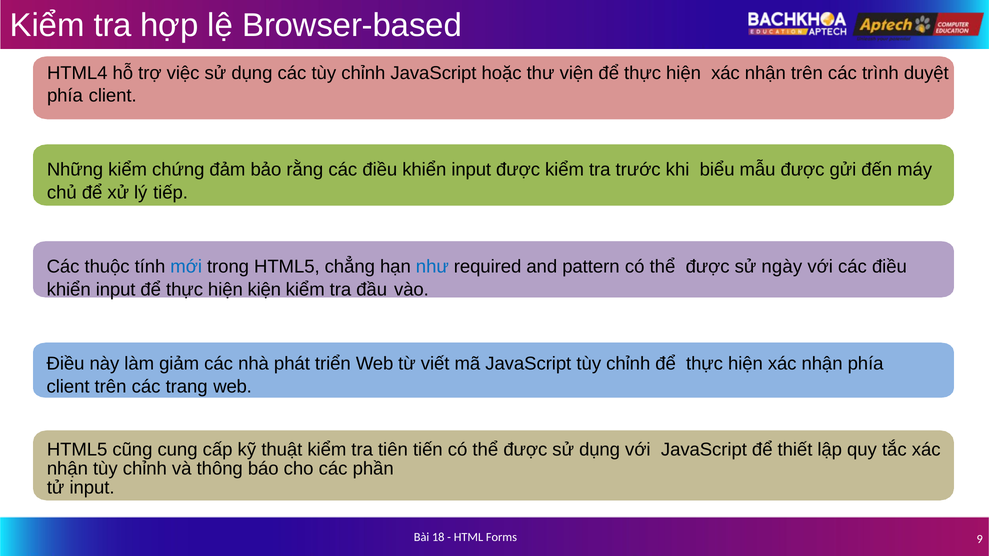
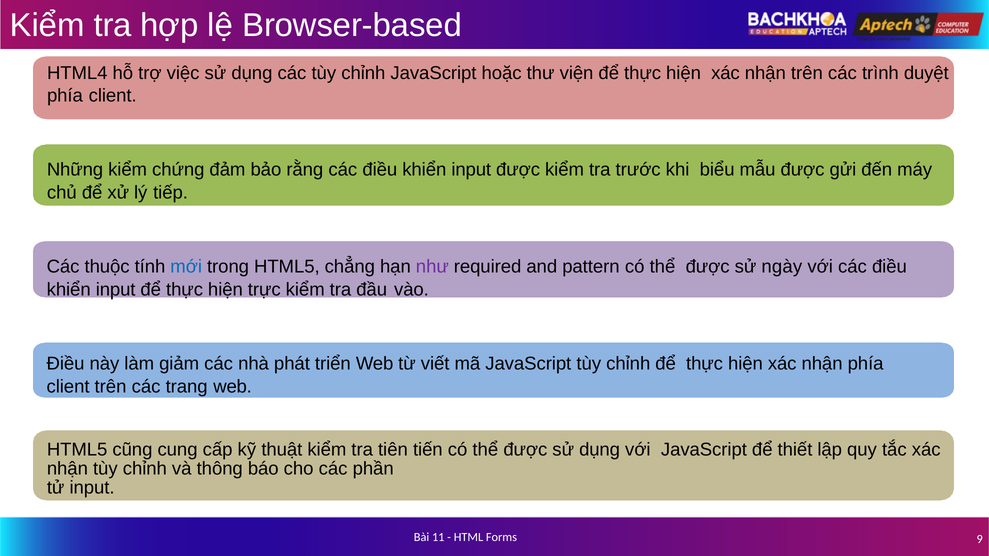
như colour: blue -> purple (432, 267)
kiện: kiện -> trực (264, 290)
18: 18 -> 11 (438, 538)
